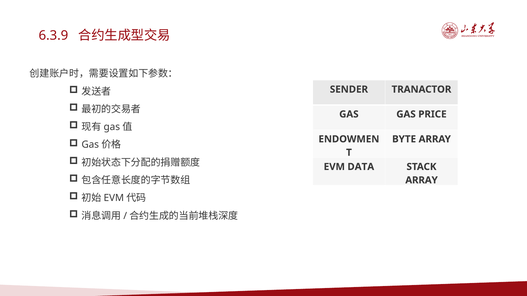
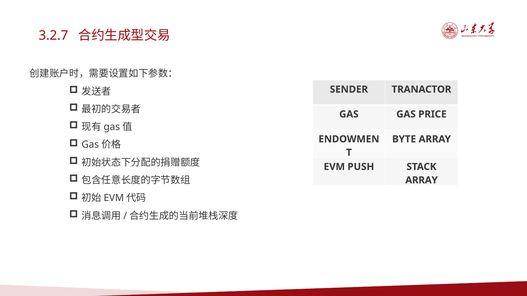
6.3.9: 6.3.9 -> 3.2.7 (53, 36)
DATA: DATA -> PUSH (361, 167)
